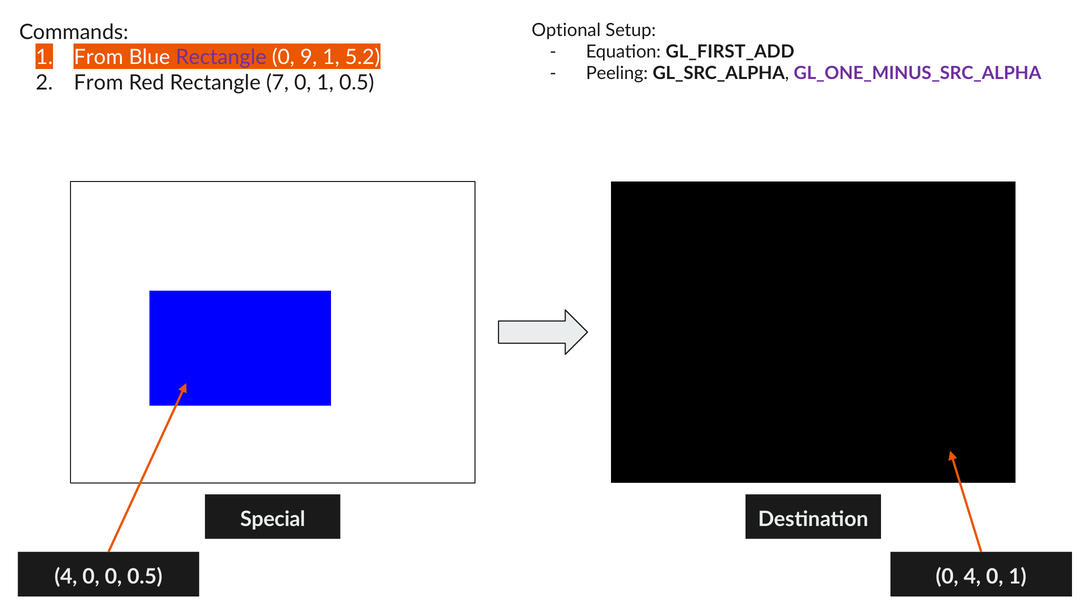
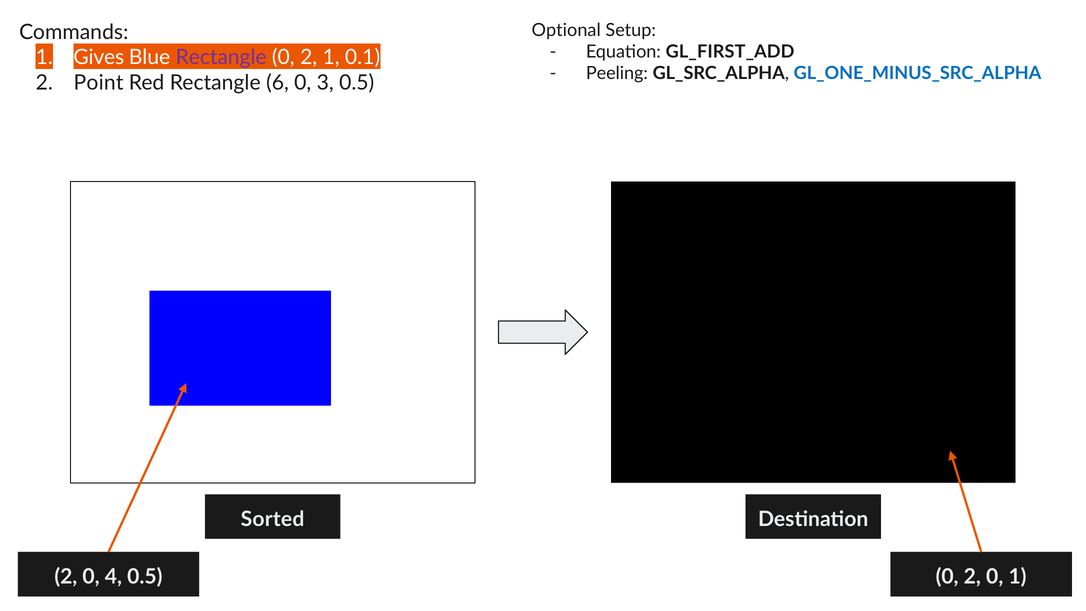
1 From: From -> Gives (99, 57)
9: 9 -> 2 (309, 57)
5.2: 5.2 -> 0.1 (363, 57)
GL_ONE_MINUS_SRC_ALPHA colour: purple -> blue (918, 74)
From: From -> Point (99, 83)
7: 7 -> 6 (278, 83)
1: 1 -> 3 (325, 83)
Special: Special -> Sorted (273, 519)
4: 4 -> 2 (66, 577)
0 0: 0 -> 4 (113, 577)
4: 4 -> 2 (972, 577)
